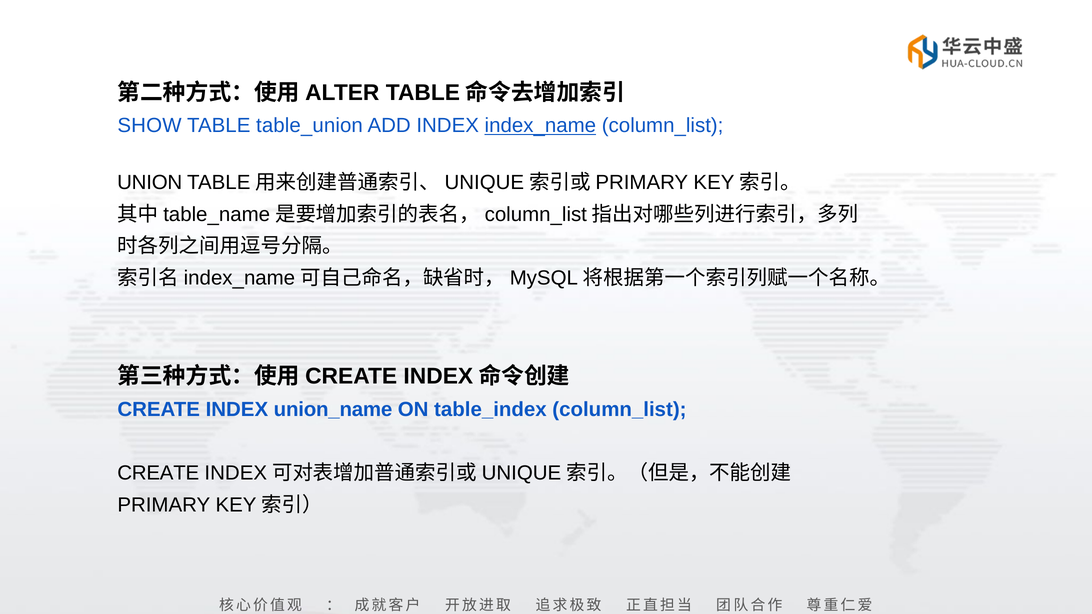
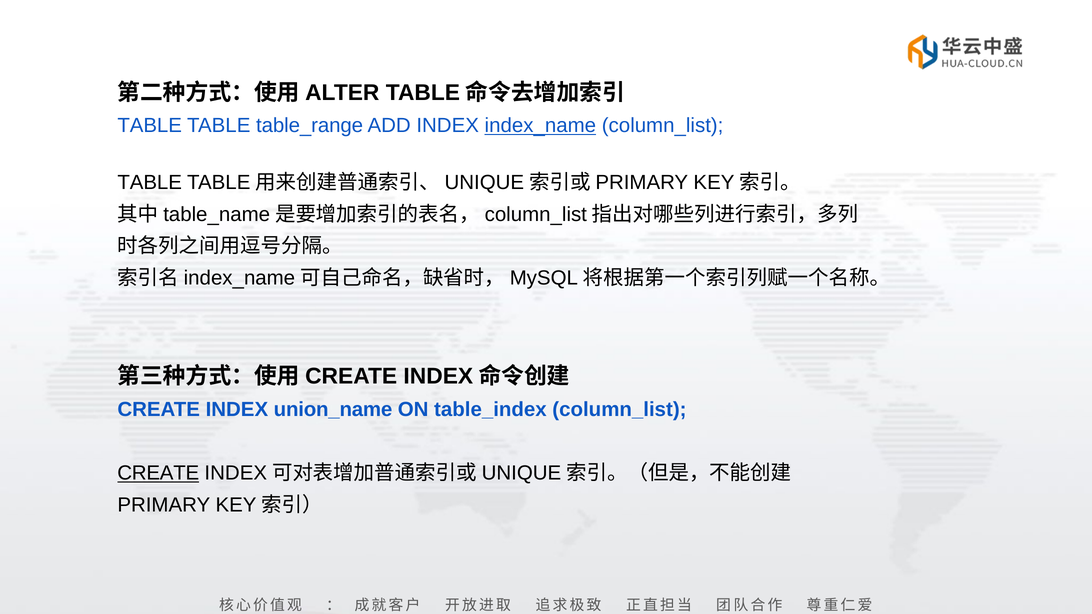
SHOW: SHOW -> TABLE (150, 126)
table_union: table_union -> table_range (310, 126)
UNION: UNION -> TABLE (150, 182)
CREATE underline: none -> present (158, 473)
